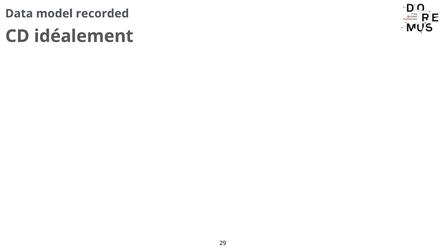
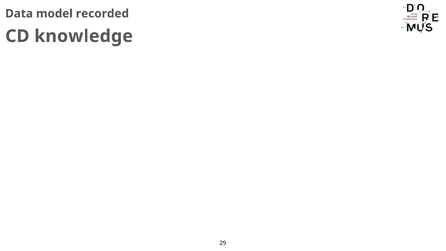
idéalement: idéalement -> knowledge (84, 36)
